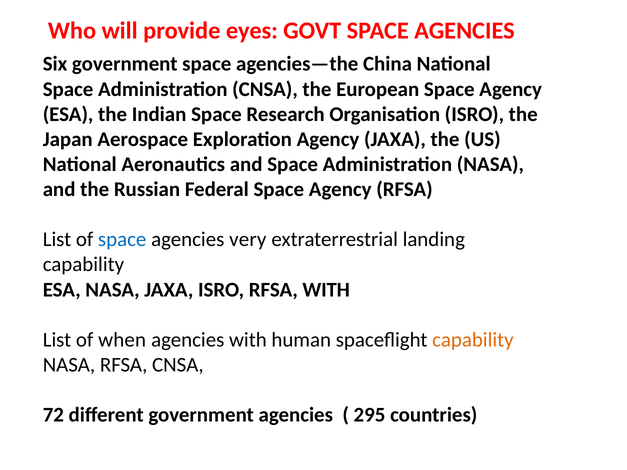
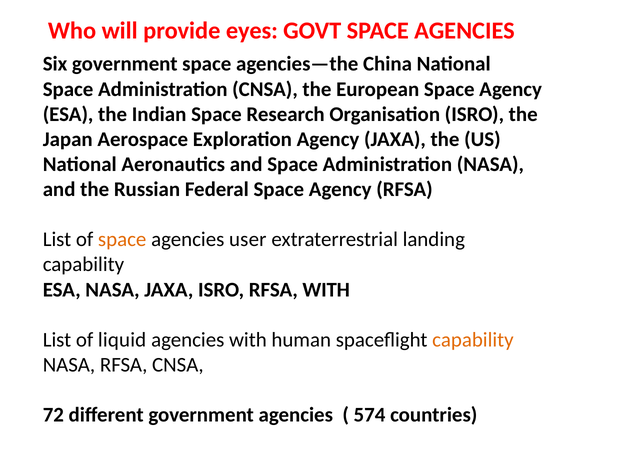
space colour: blue -> orange (122, 240)
very: very -> user (248, 240)
when: when -> liquid (122, 340)
295: 295 -> 574 (369, 415)
